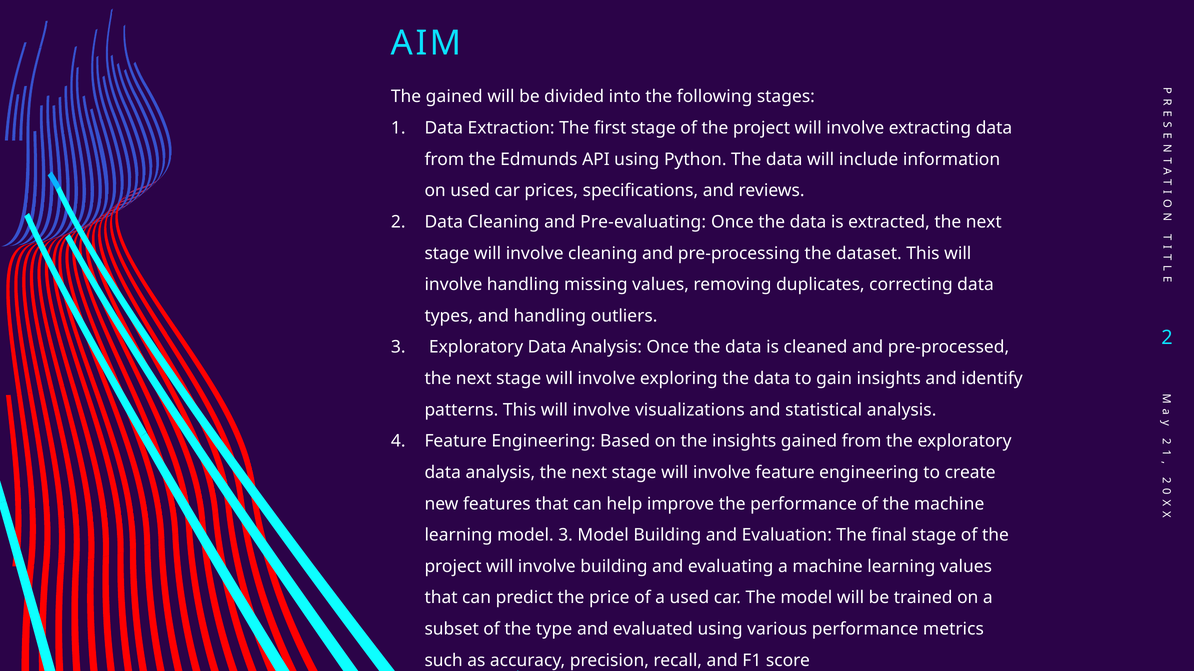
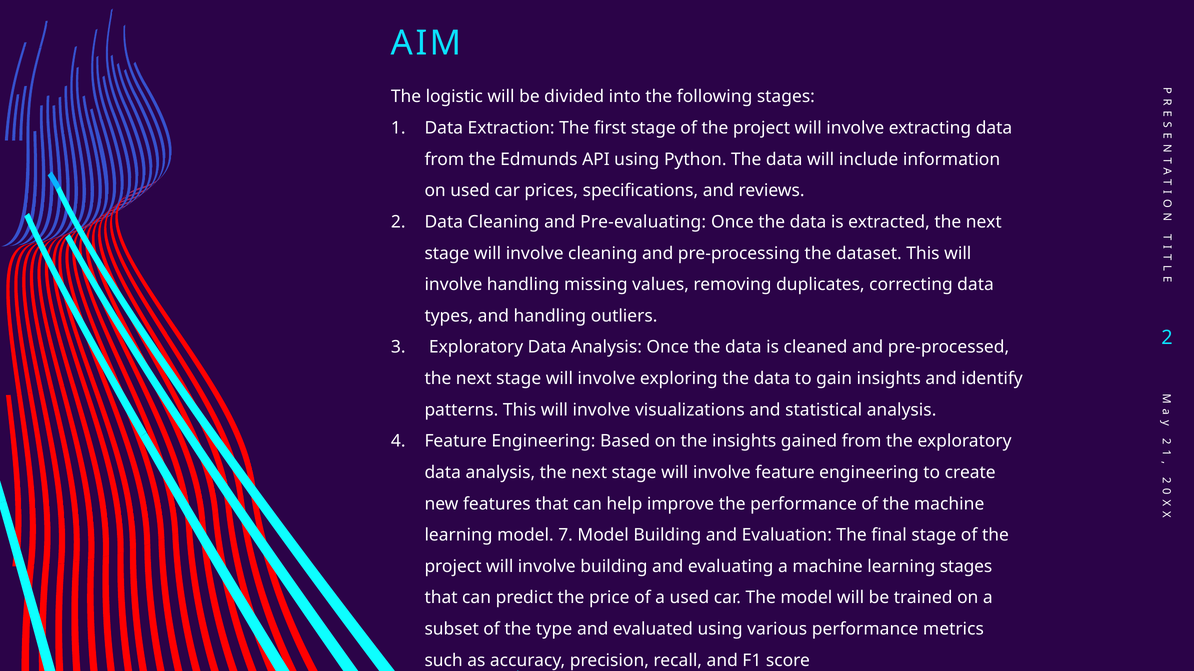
The gained: gained -> logistic (454, 97)
model 3: 3 -> 7 (566, 536)
learning values: values -> stages (966, 567)
